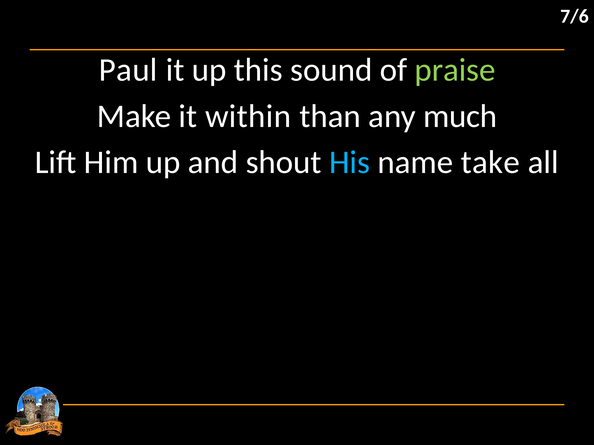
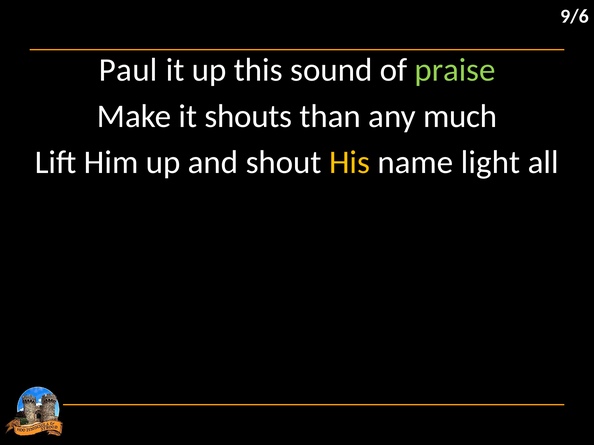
7/6: 7/6 -> 9/6 (574, 16)
within: within -> shouts (248, 116)
His colour: light blue -> yellow (350, 162)
take: take -> light (490, 162)
